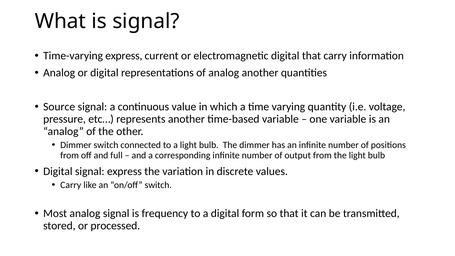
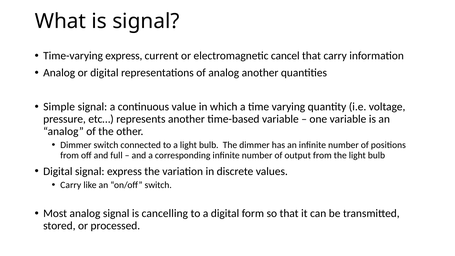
electromagnetic digital: digital -> cancel (285, 56)
Source: Source -> Simple (59, 107)
frequency: frequency -> cancelling (165, 213)
